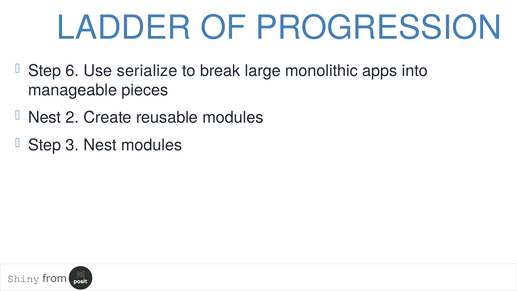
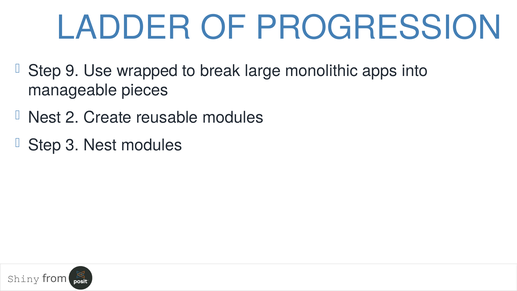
6: 6 -> 9 (72, 71)
serialize: serialize -> wrapped (147, 71)
